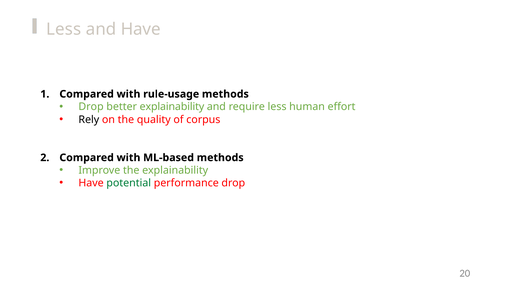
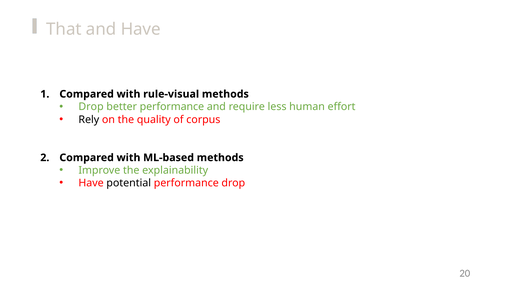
Less: Less -> That (64, 29)
rule-usage: rule-usage -> rule-visual (171, 94)
better explainability: explainability -> performance (172, 107)
potential colour: green -> black (129, 183)
